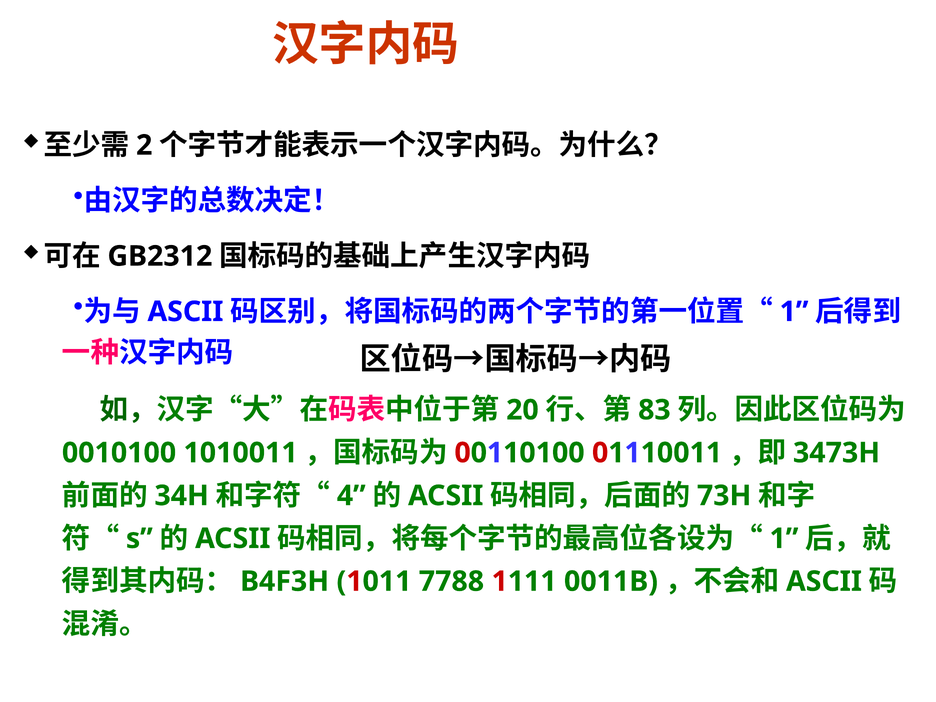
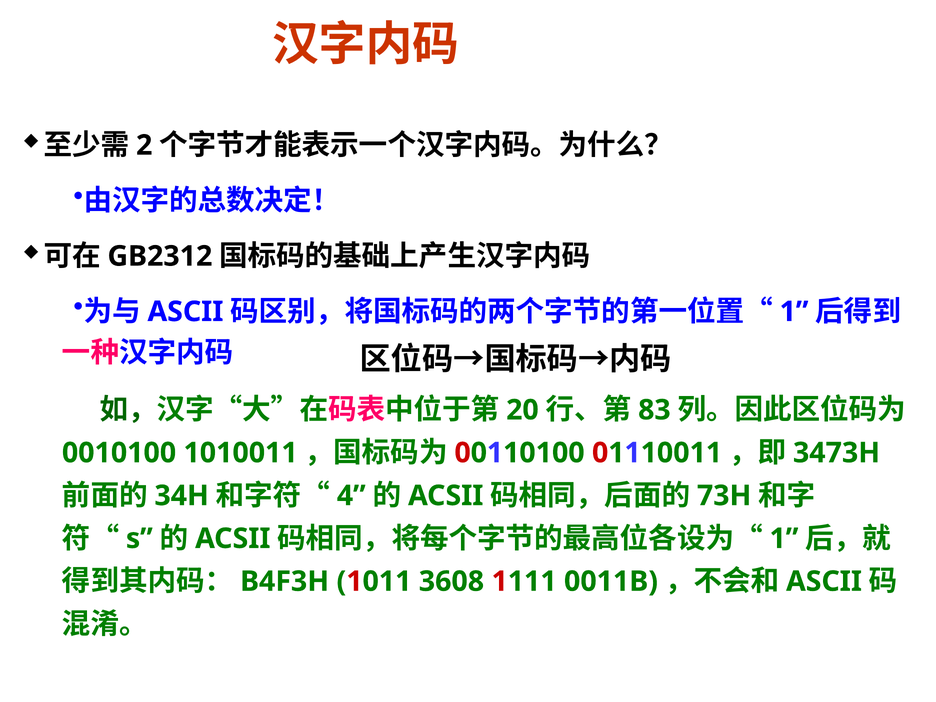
7788: 7788 -> 3608 (451, 581)
